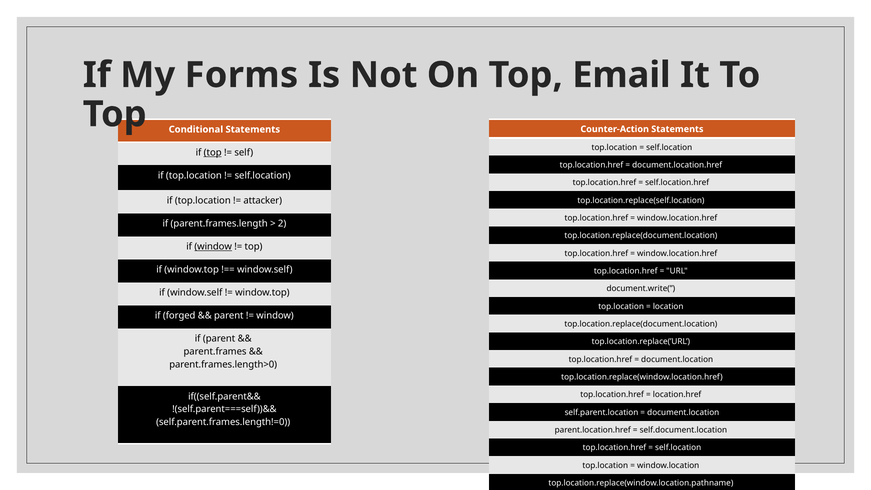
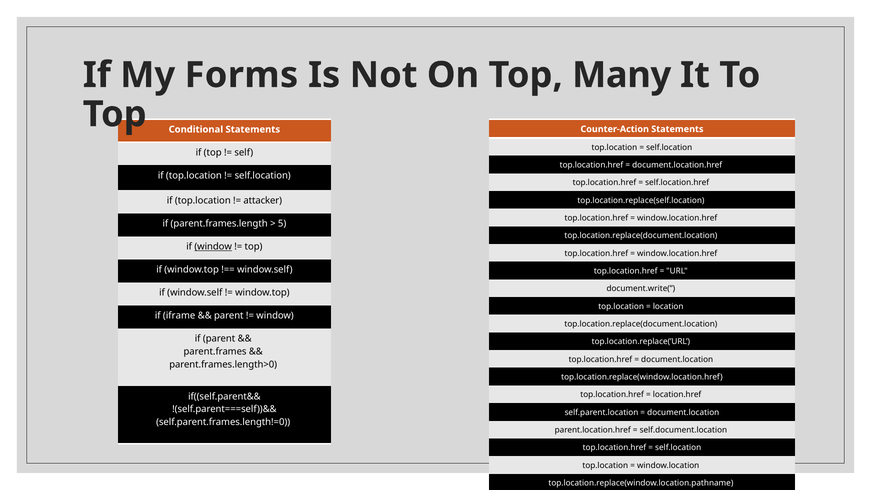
Email: Email -> Many (622, 75)
top underline: present -> none (213, 152)
2: 2 -> 5 (282, 224)
forged: forged -> iframe (179, 316)
